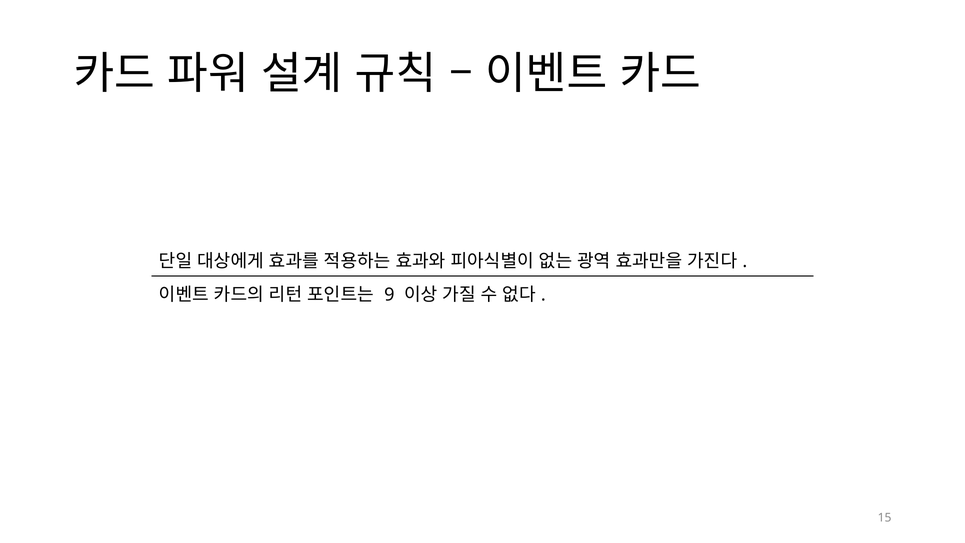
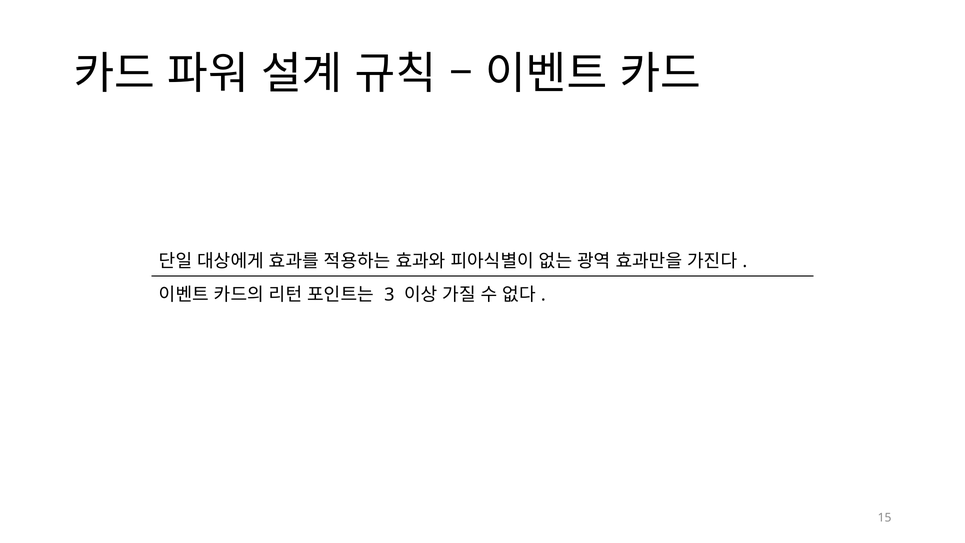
9: 9 -> 3 (389, 295)
